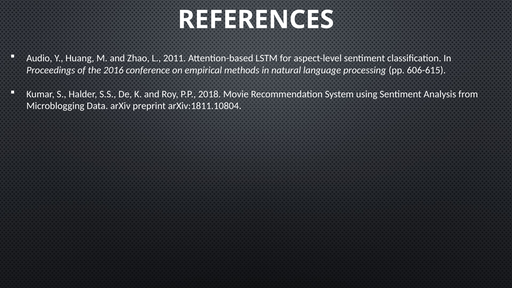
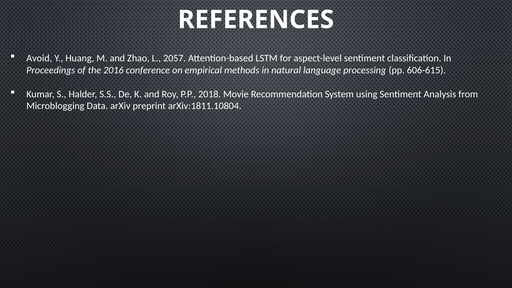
Audio: Audio -> Avoid (39, 58)
2011: 2011 -> 2057 (175, 58)
